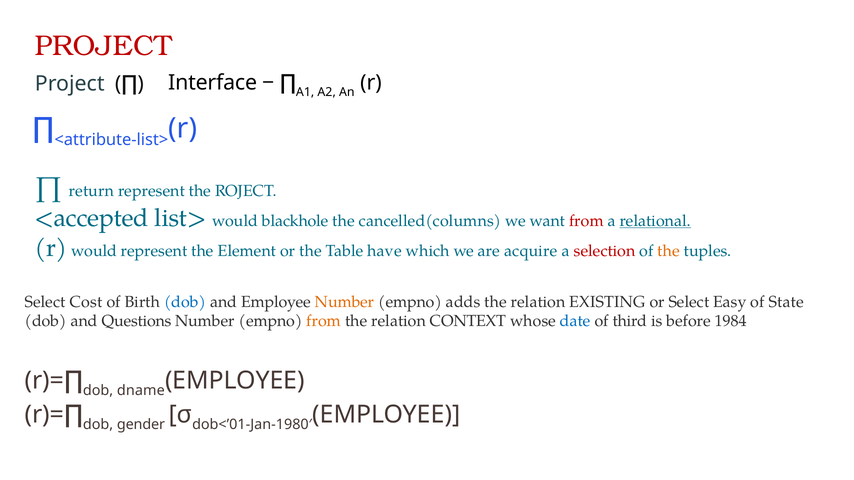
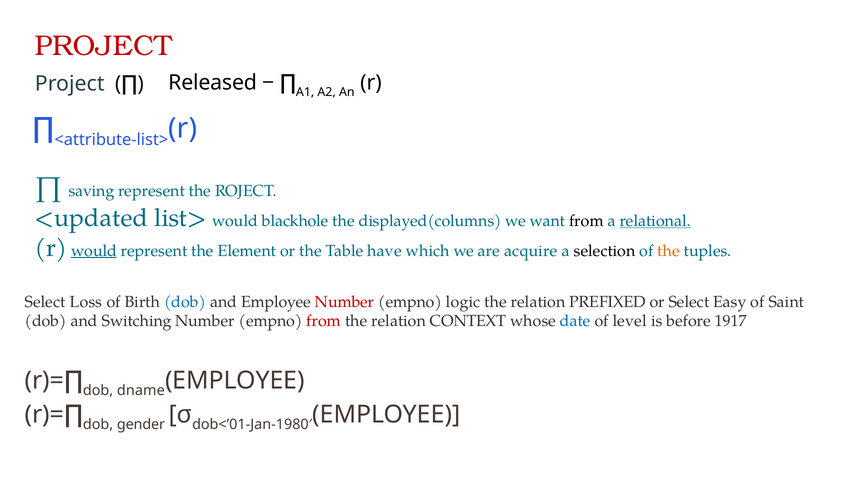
Interface: Interface -> Released (213, 83)
return: return -> saving (92, 191)
<accepted: <accepted -> <updated (91, 218)
cancelled(columns: cancelled(columns -> displayed(columns (430, 221)
from colour: red -> black (586, 221)
would underline: none -> present (94, 251)
selection colour: red -> black (605, 251)
Cost: Cost -> Loss (86, 302)
Number colour: orange -> red (345, 302)
adds: adds -> logic (463, 302)
EXISTING: EXISTING -> PREFIXED (608, 302)
State: State -> Saint (786, 302)
Questions: Questions -> Switching (137, 321)
from colour: orange -> red (324, 321)
third: third -> level (630, 321)
1984: 1984 -> 1917 (731, 321)
